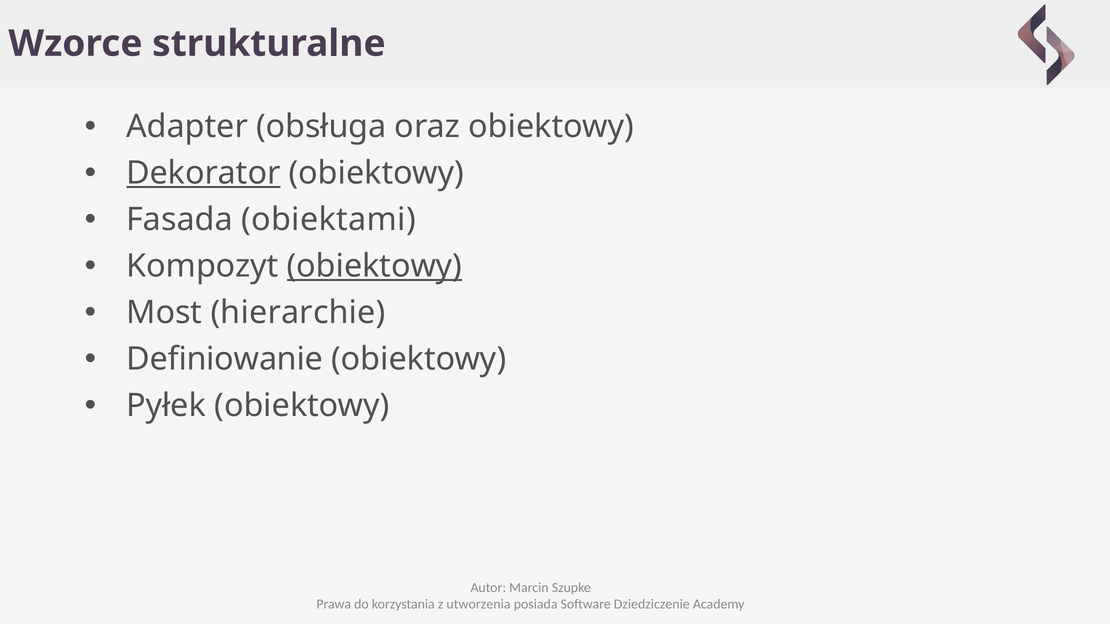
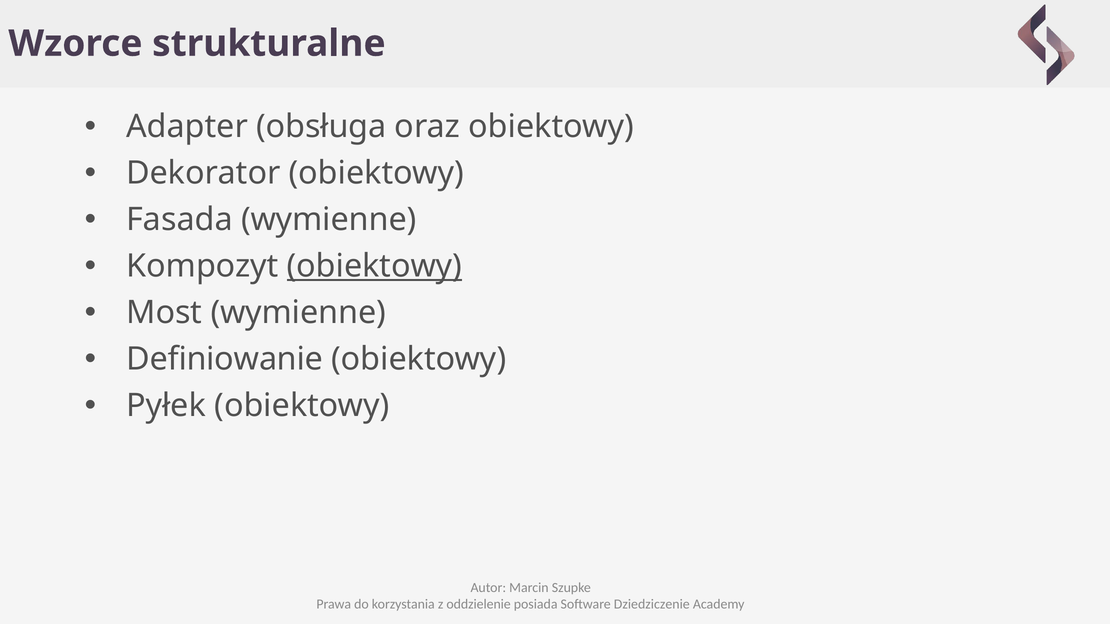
Dekorator underline: present -> none (203, 173)
Fasada obiektami: obiektami -> wymienne (329, 220)
Most hierarchie: hierarchie -> wymienne (298, 313)
utworzenia: utworzenia -> oddzielenie (479, 605)
